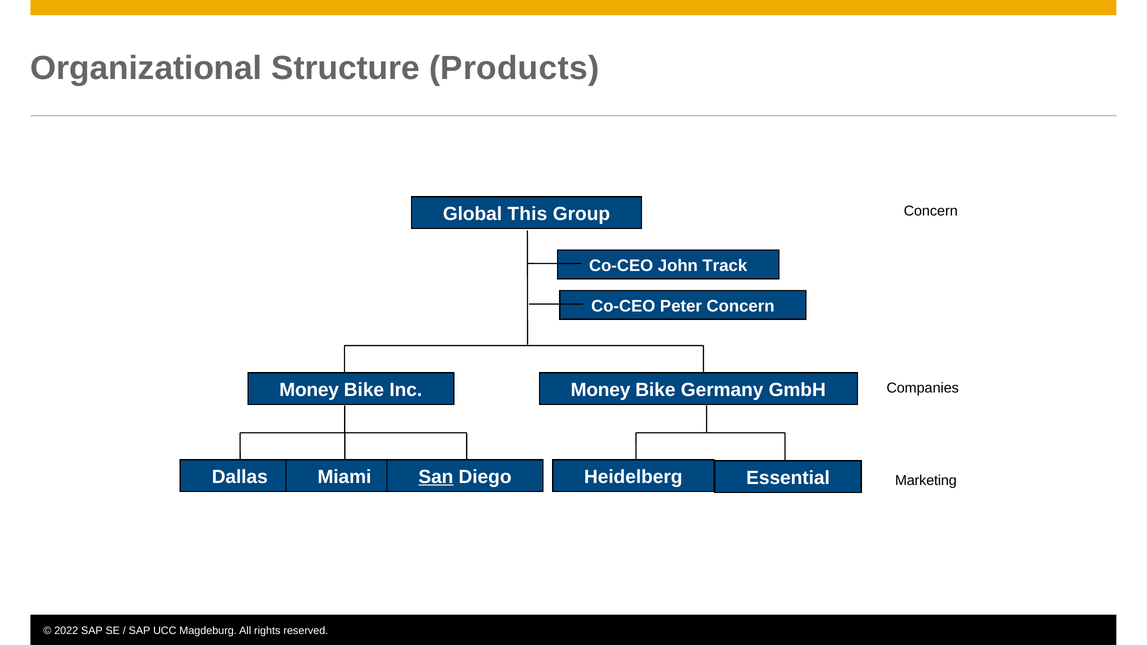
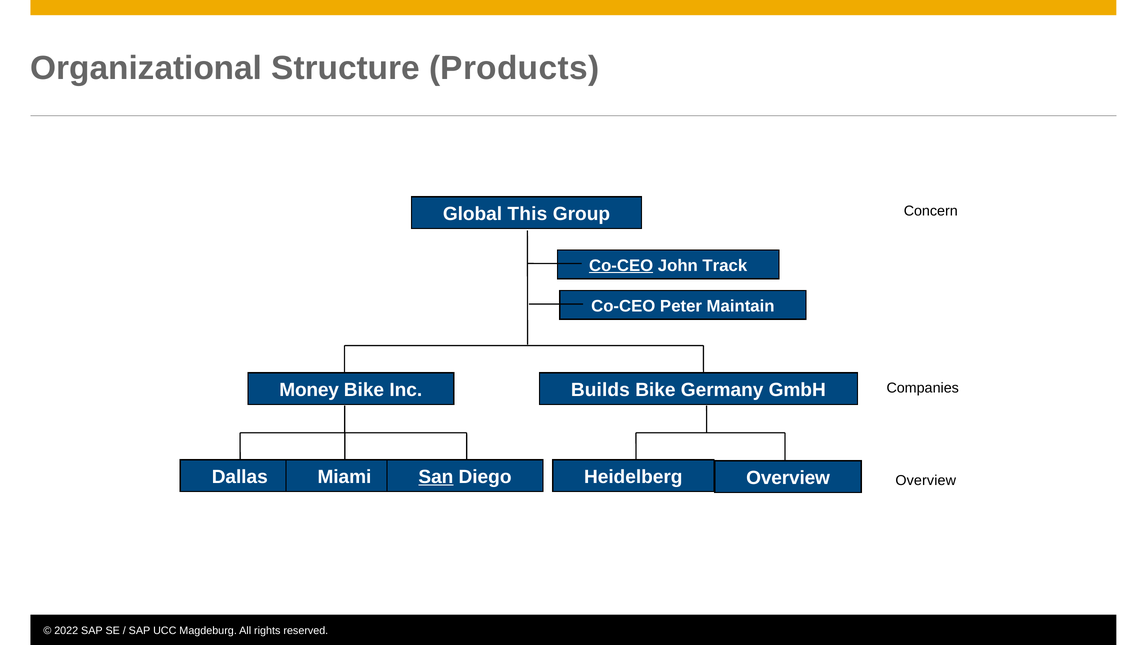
Co-CEO underline: none -> present (621, 266)
Peter Concern: Concern -> Maintain (741, 306)
Inc Money: Money -> Builds (600, 390)
Heidelberg Essential: Essential -> Overview (788, 478)
Marketing: Marketing -> Overview (926, 481)
